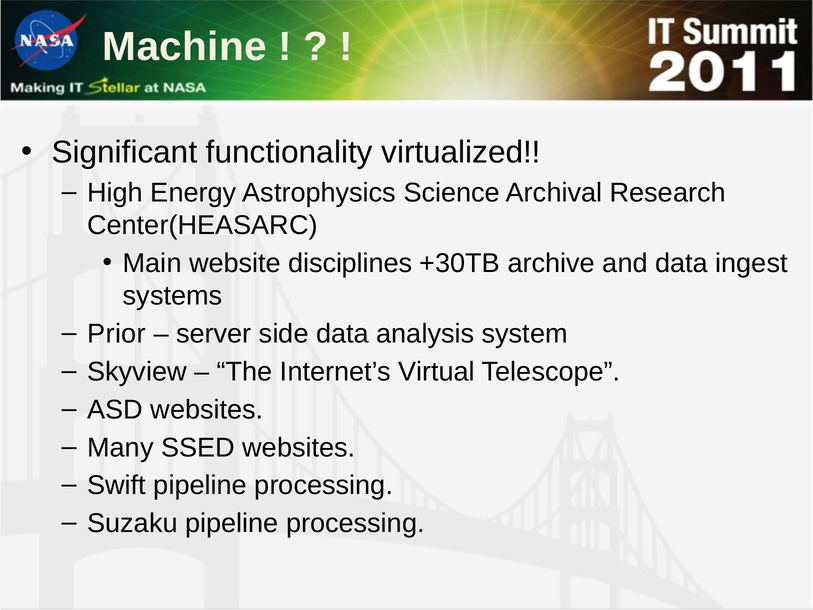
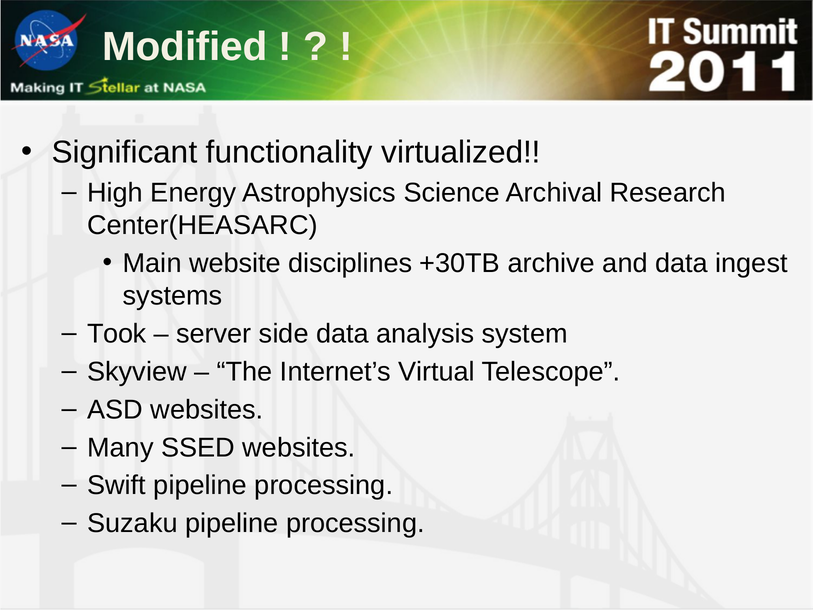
Machine: Machine -> Modified (185, 47)
Prior: Prior -> Took (117, 334)
